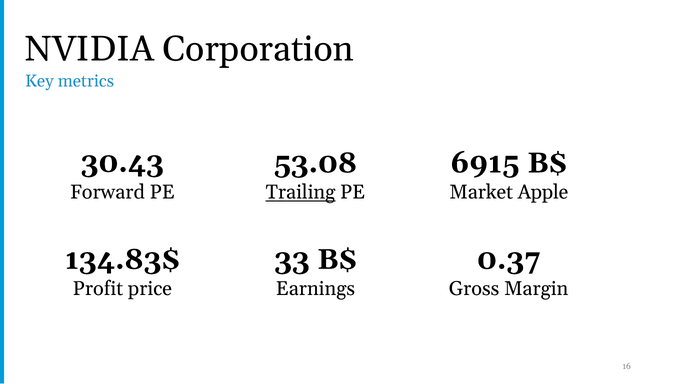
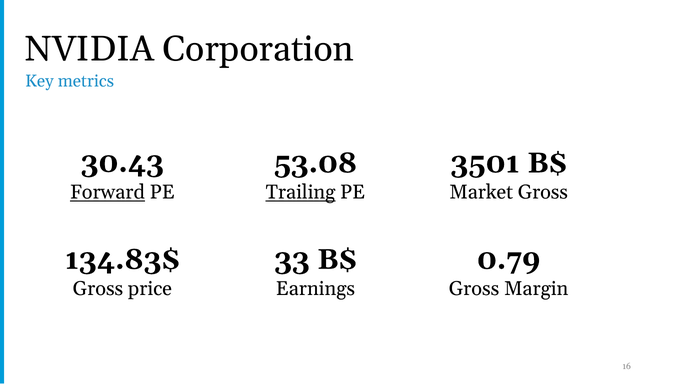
6915: 6915 -> 3501 (485, 163)
Forward underline: none -> present (107, 192)
Market Apple: Apple -> Gross (543, 192)
0.37: 0.37 -> 0.79 (509, 260)
Profit: Profit -> Gross (98, 289)
